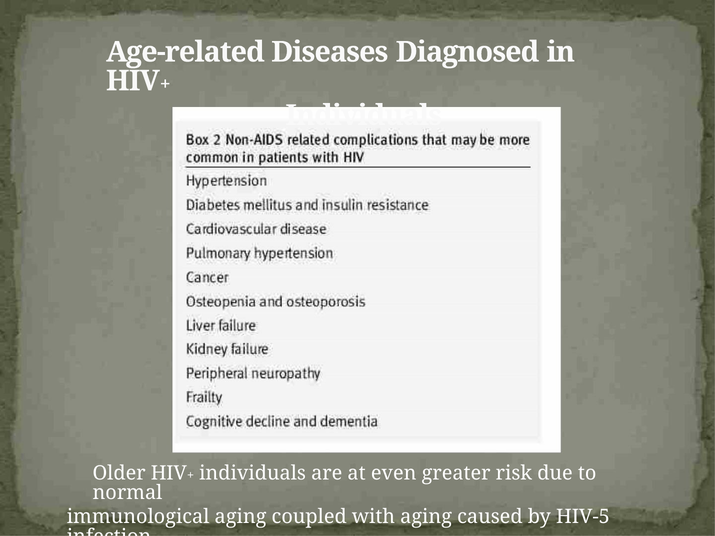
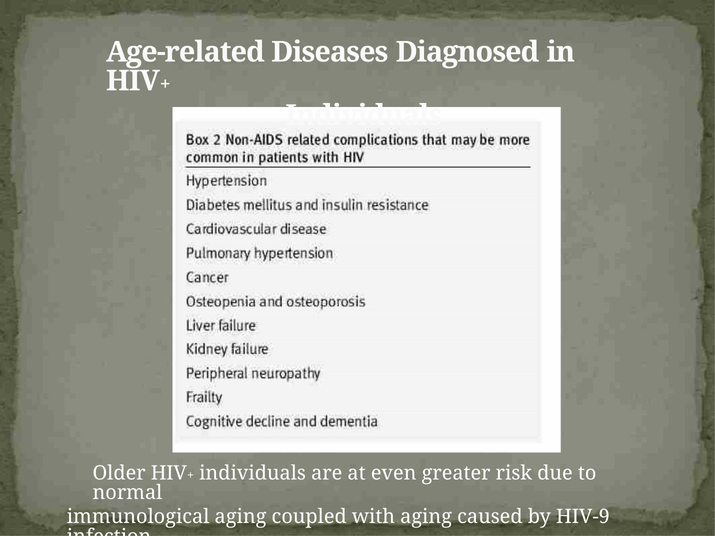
HIV-5: HIV-5 -> HIV-9 (583, 517)
